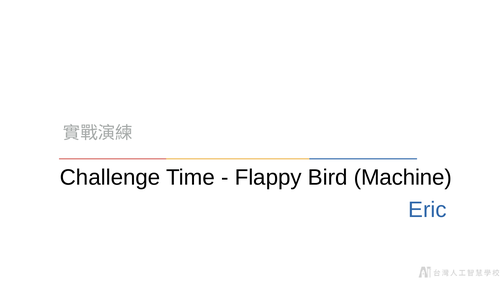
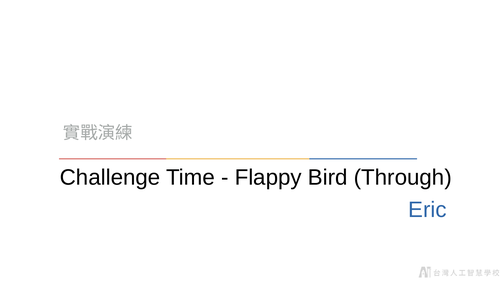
Machine: Machine -> Through (403, 178)
